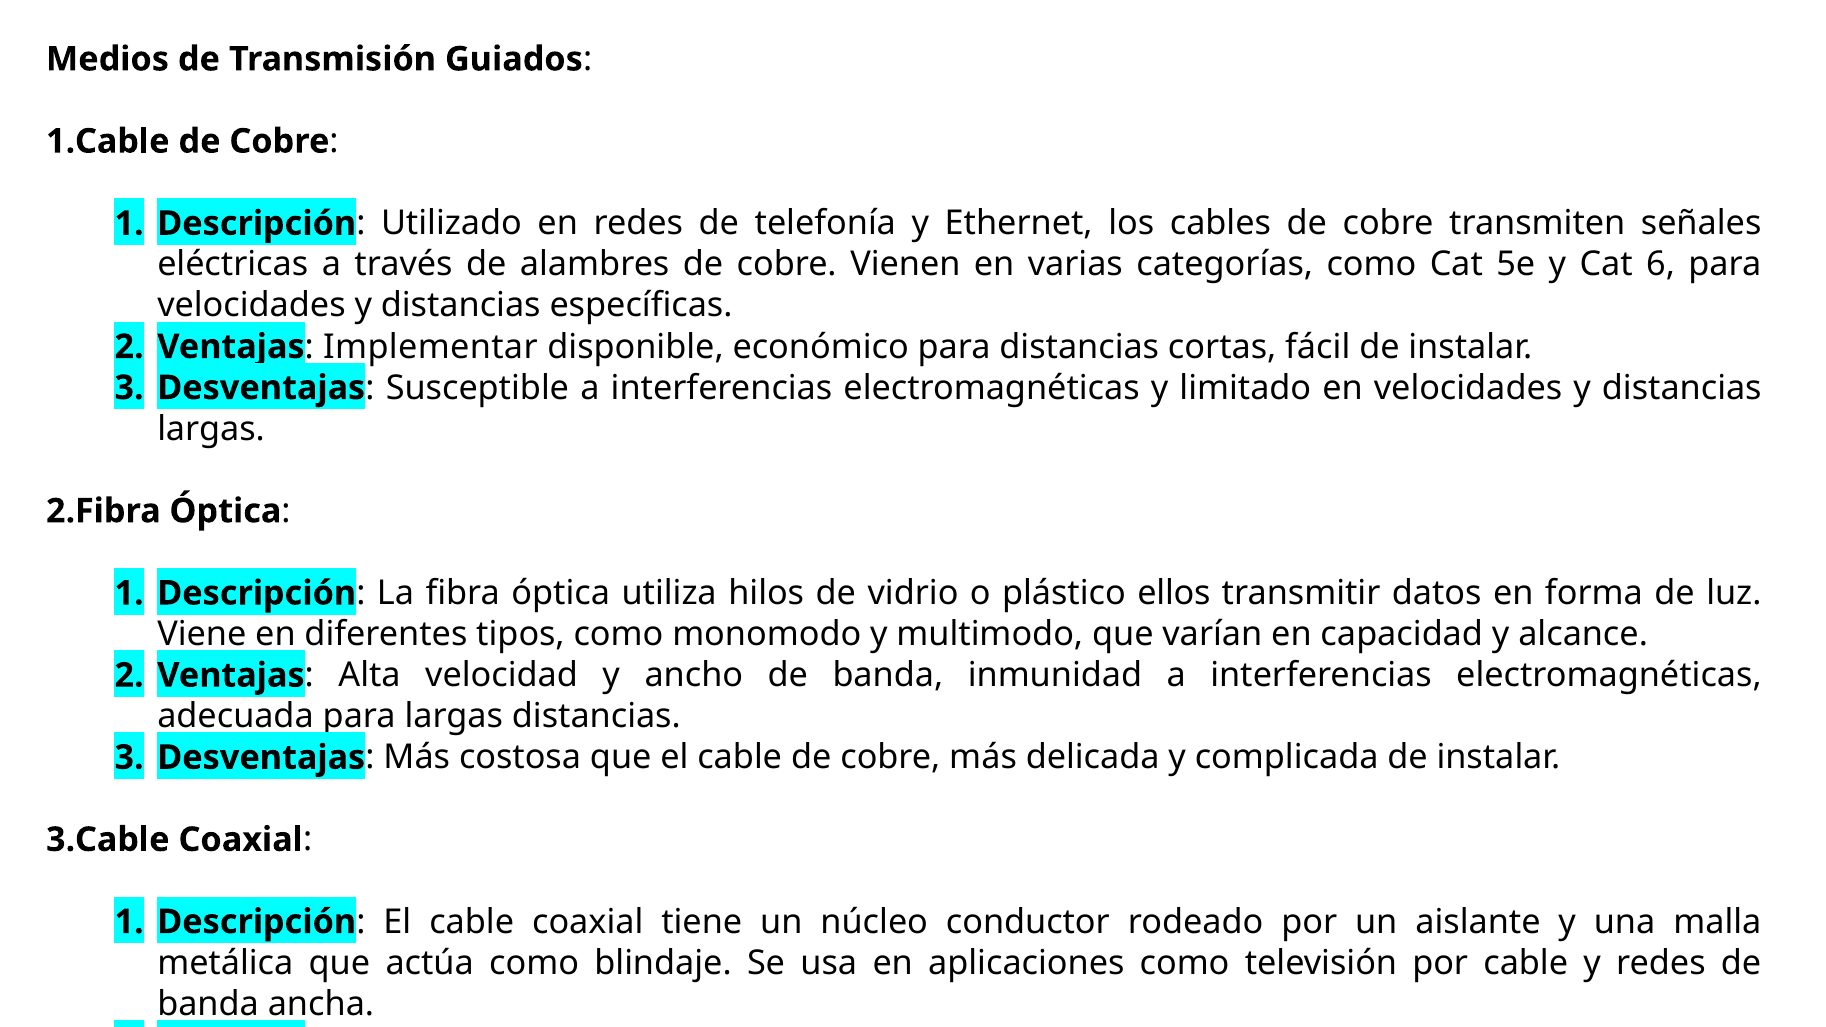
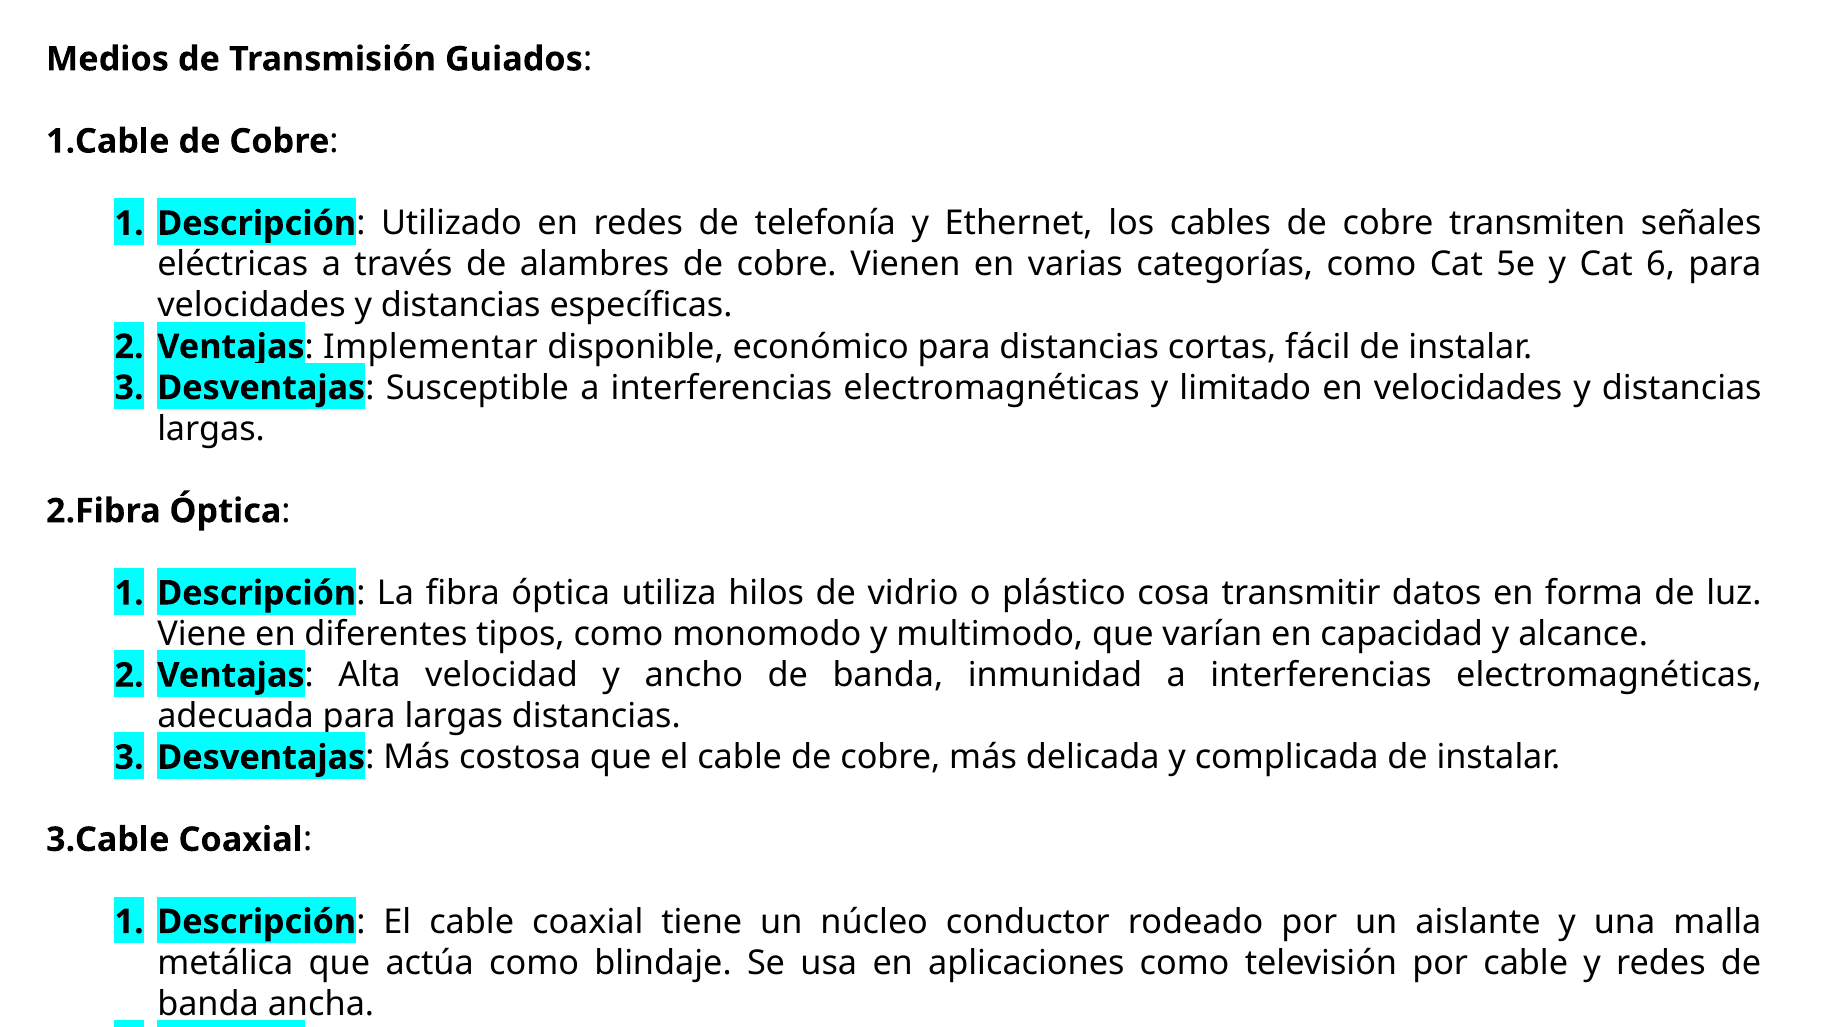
ellos: ellos -> cosa (1174, 593)
